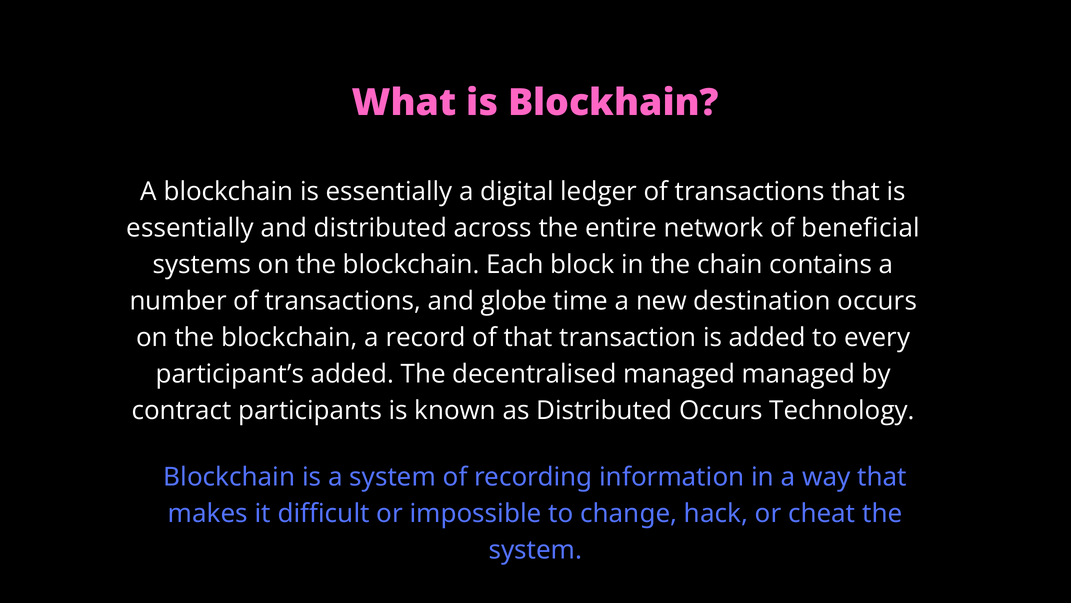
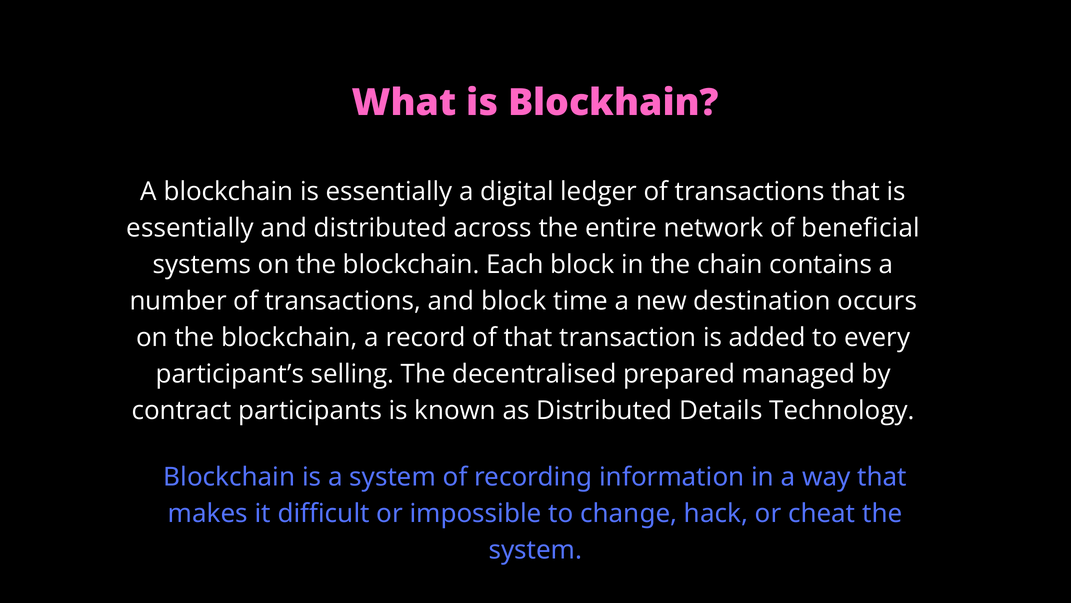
and globe: globe -> block (514, 301)
participant’s added: added -> selling (352, 374)
decentralised managed: managed -> prepared (679, 374)
Distributed Occurs: Occurs -> Details (721, 410)
